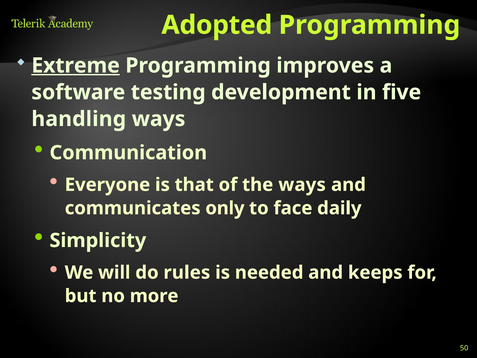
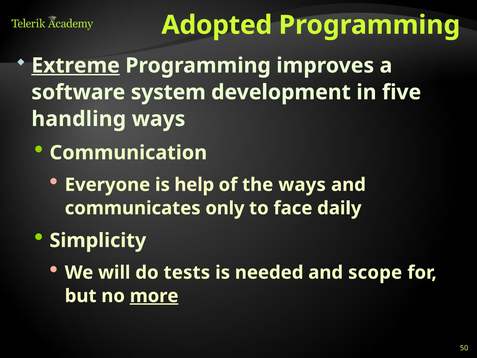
testing: testing -> system (168, 92)
that: that -> help (194, 185)
rules: rules -> tests (187, 272)
keeps: keeps -> scope (375, 272)
more underline: none -> present (154, 296)
